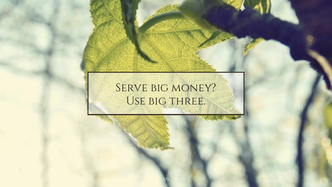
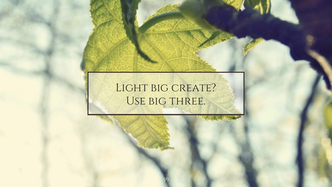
Serve: Serve -> Light (132, 88)
money: money -> create (194, 88)
